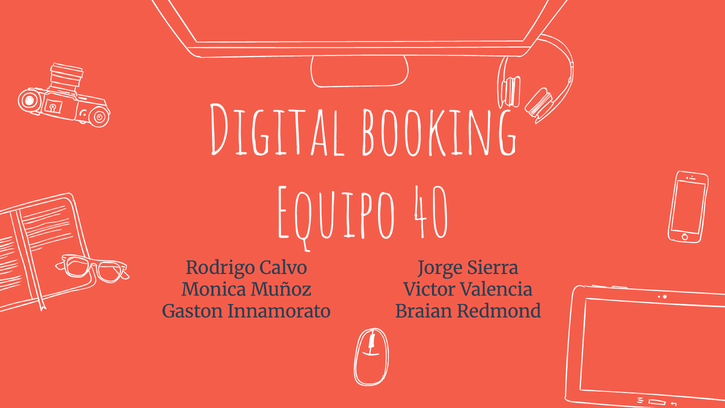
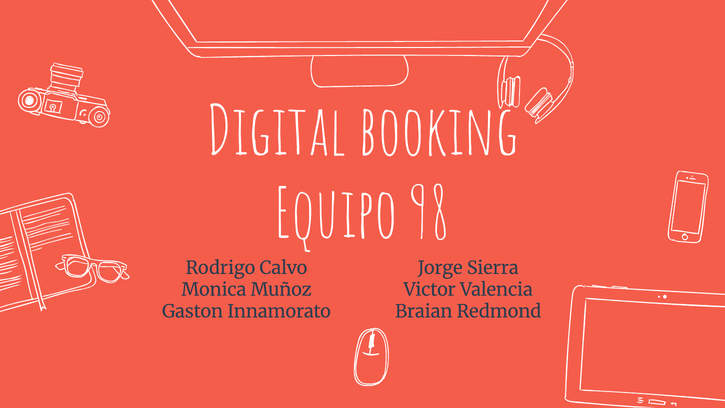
40: 40 -> 98 (430, 215)
